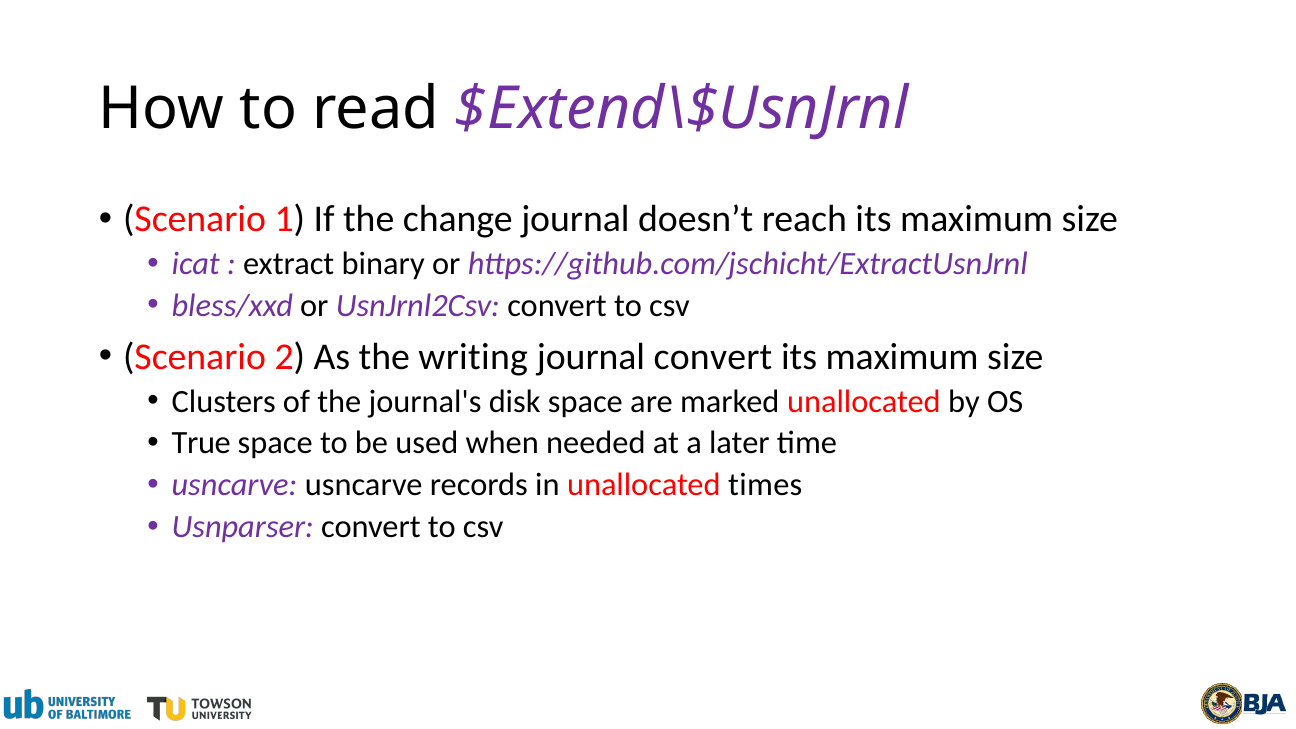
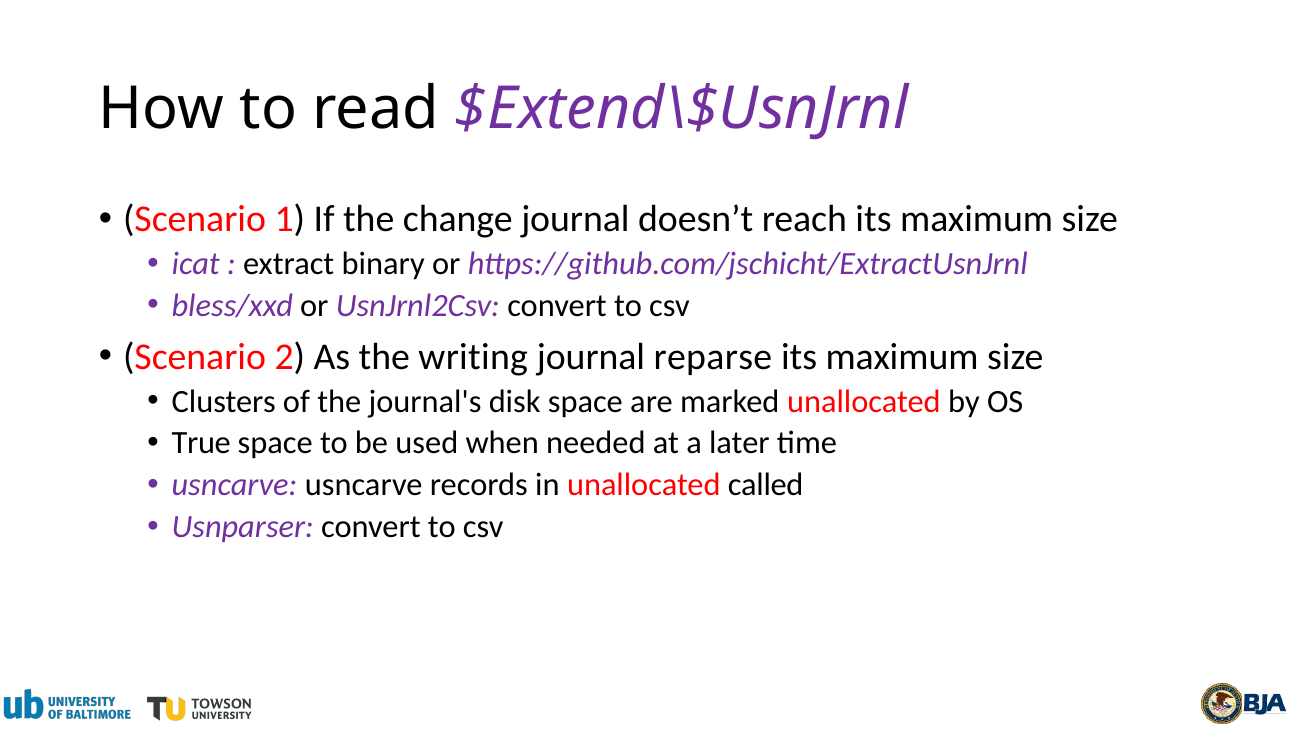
journal convert: convert -> reparse (713, 357)
times: times -> called (766, 485)
